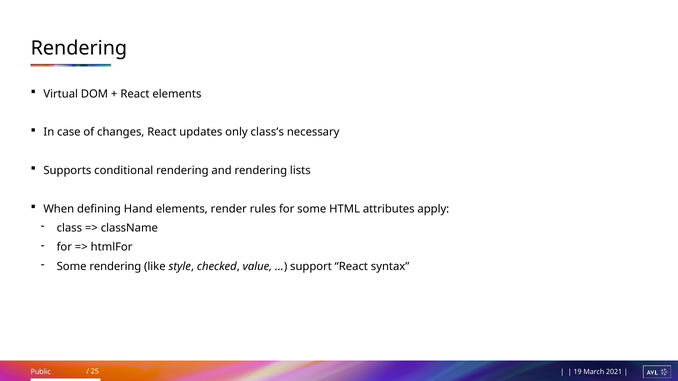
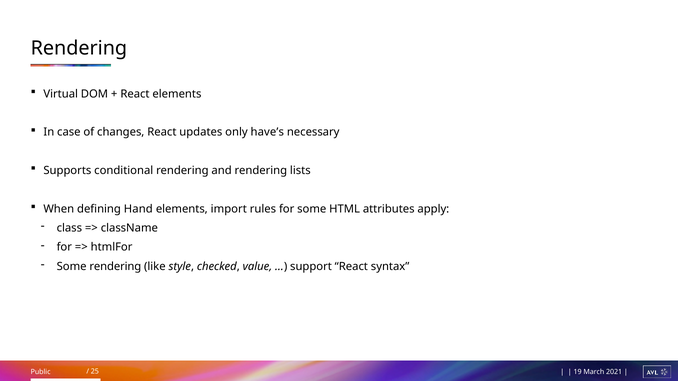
class’s: class’s -> have’s (267, 132)
render: render -> import (229, 209)
